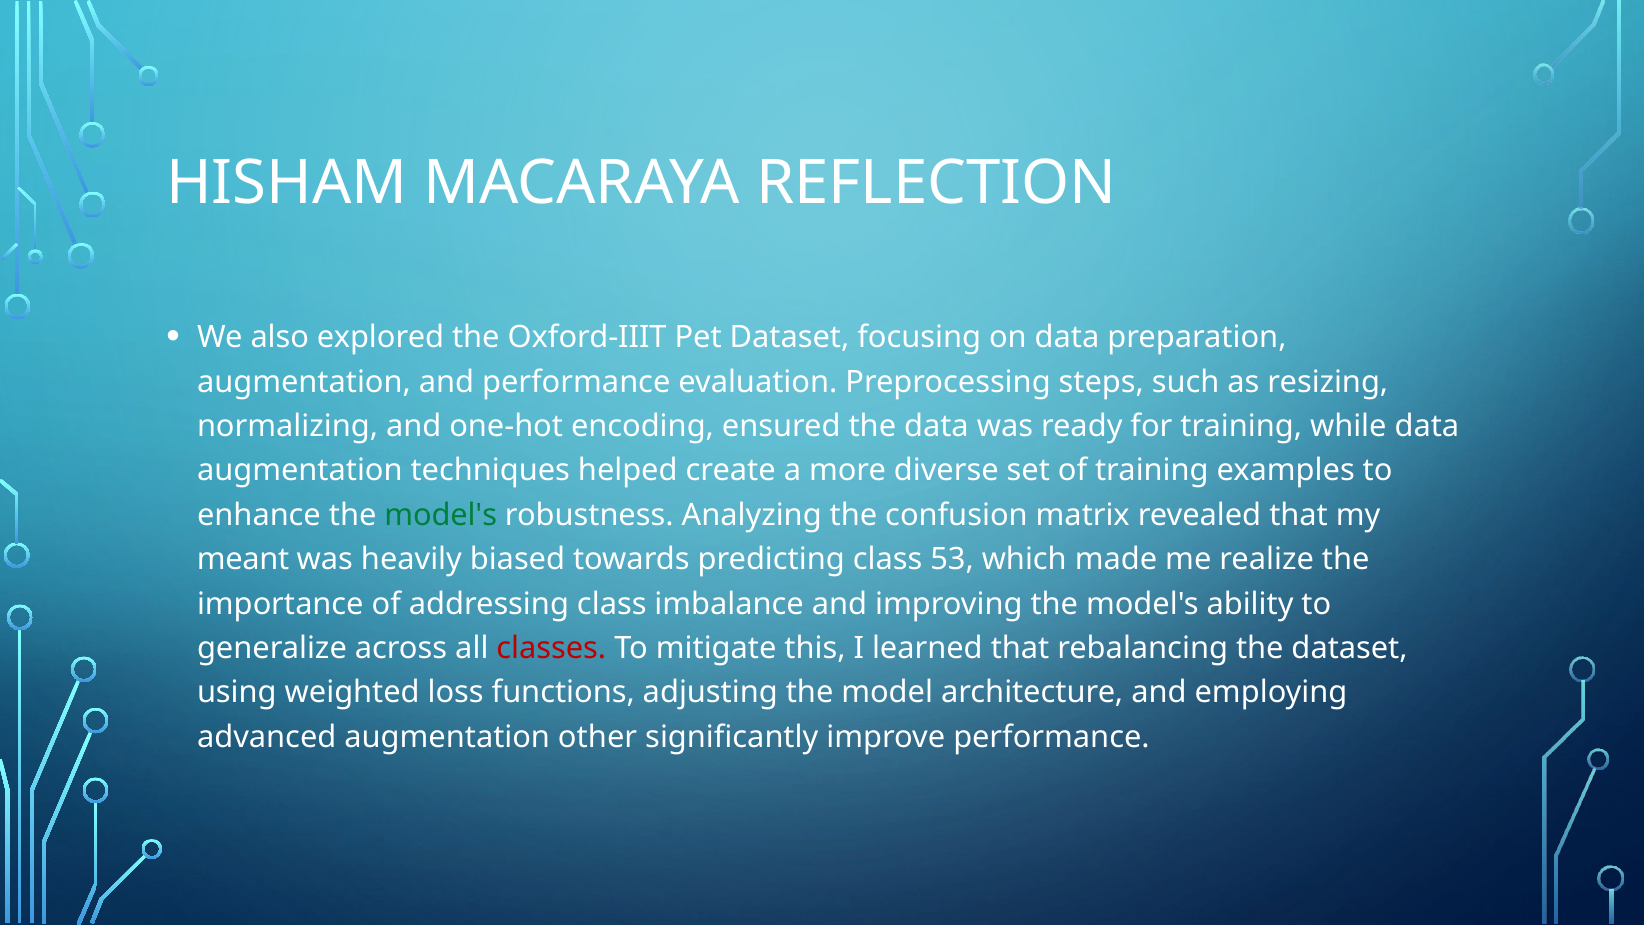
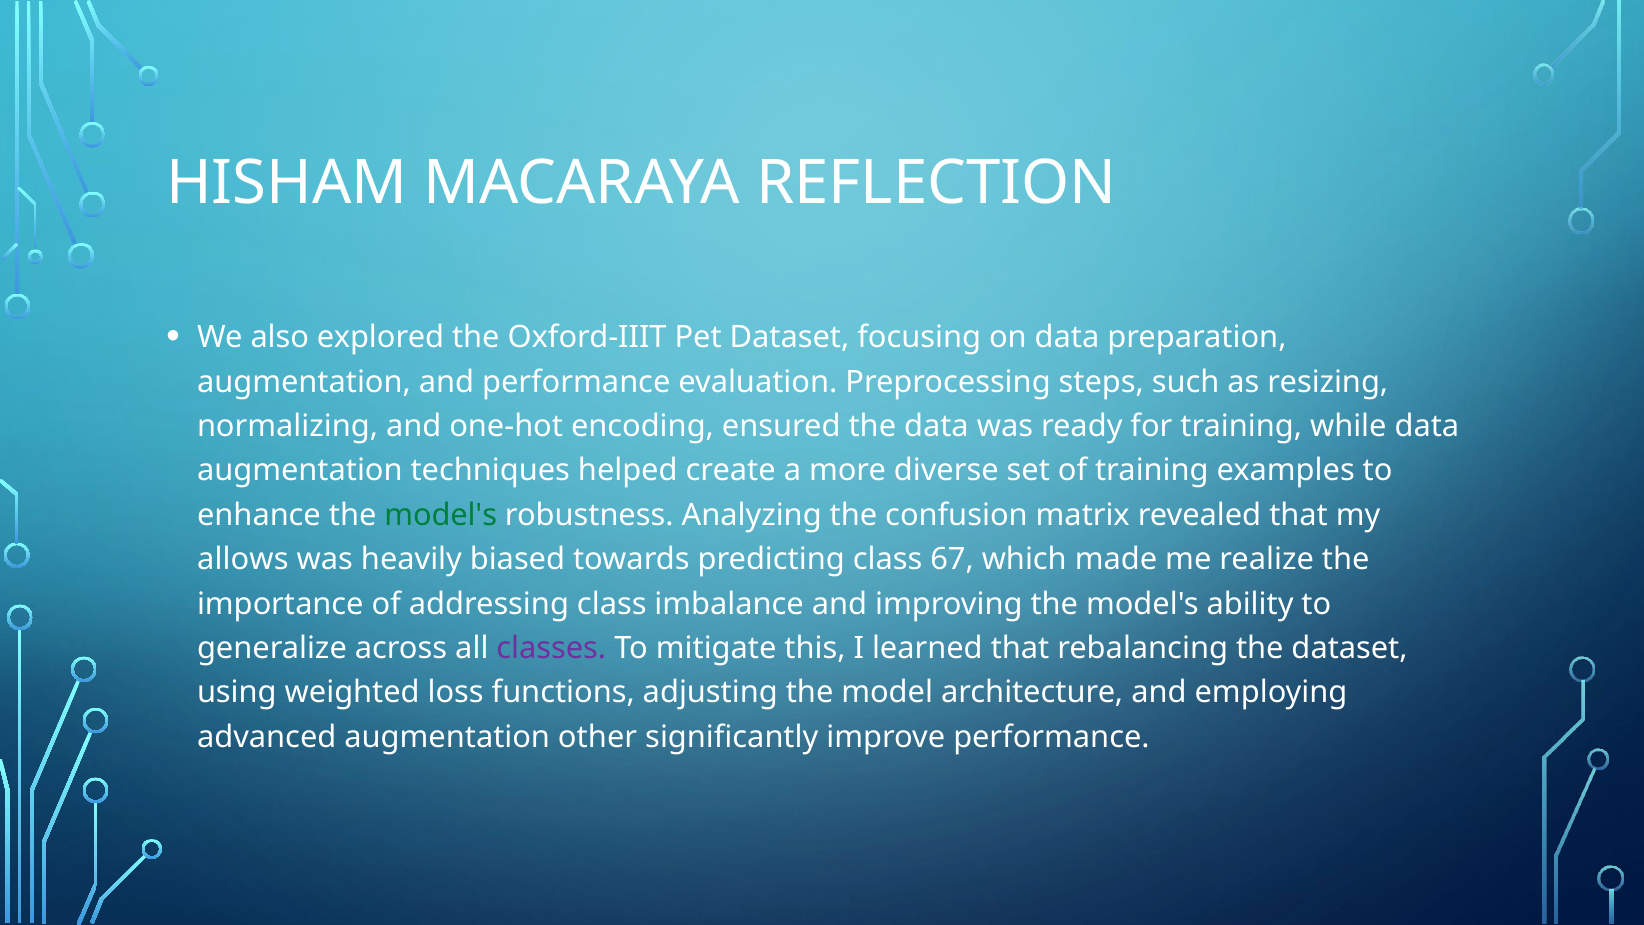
meant: meant -> allows (243, 559)
53: 53 -> 67 (952, 559)
classes colour: red -> purple (551, 648)
